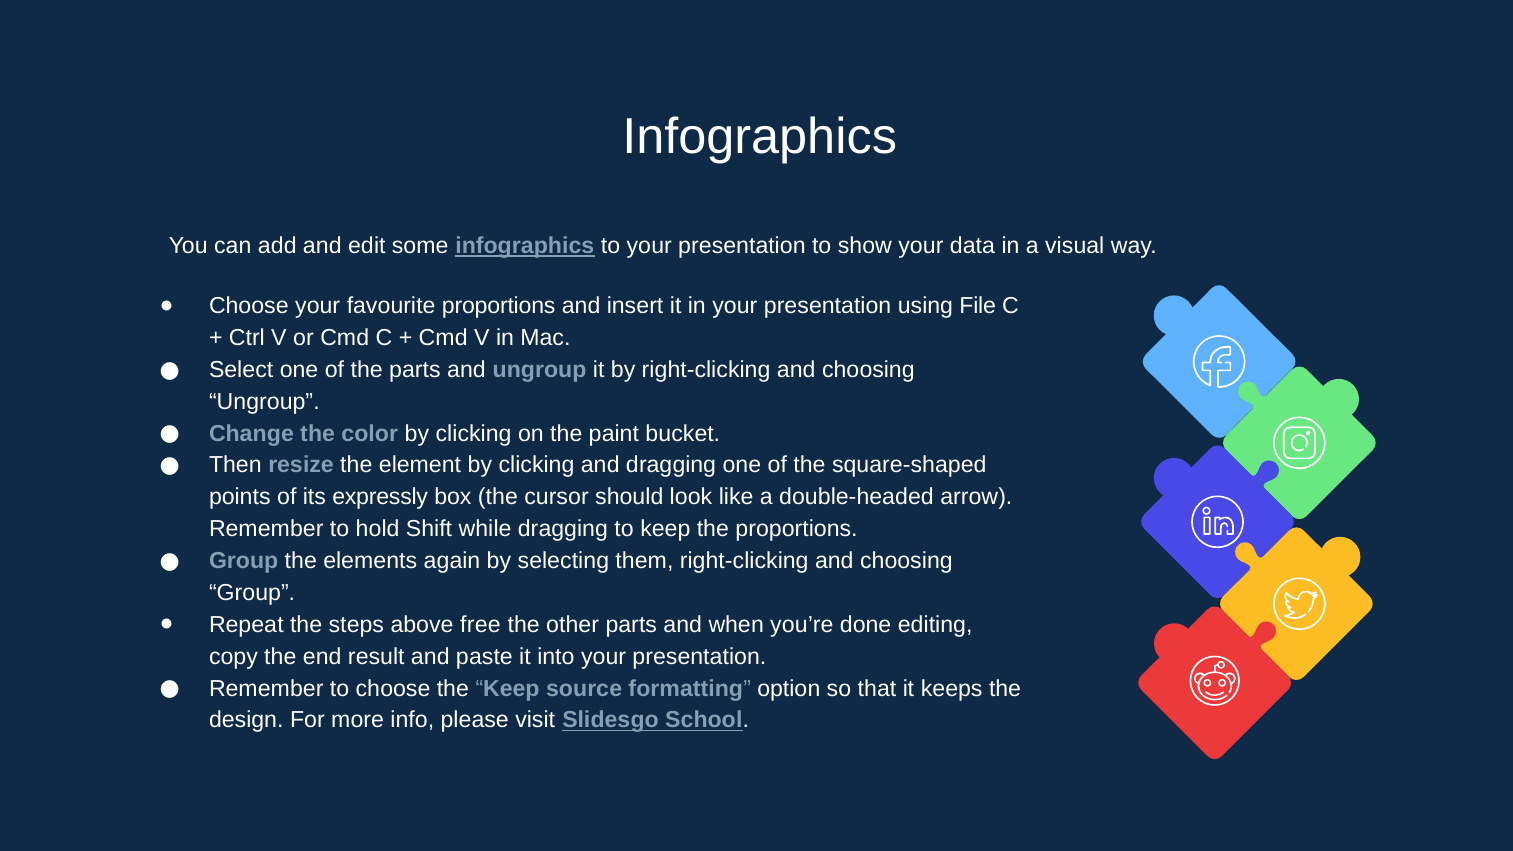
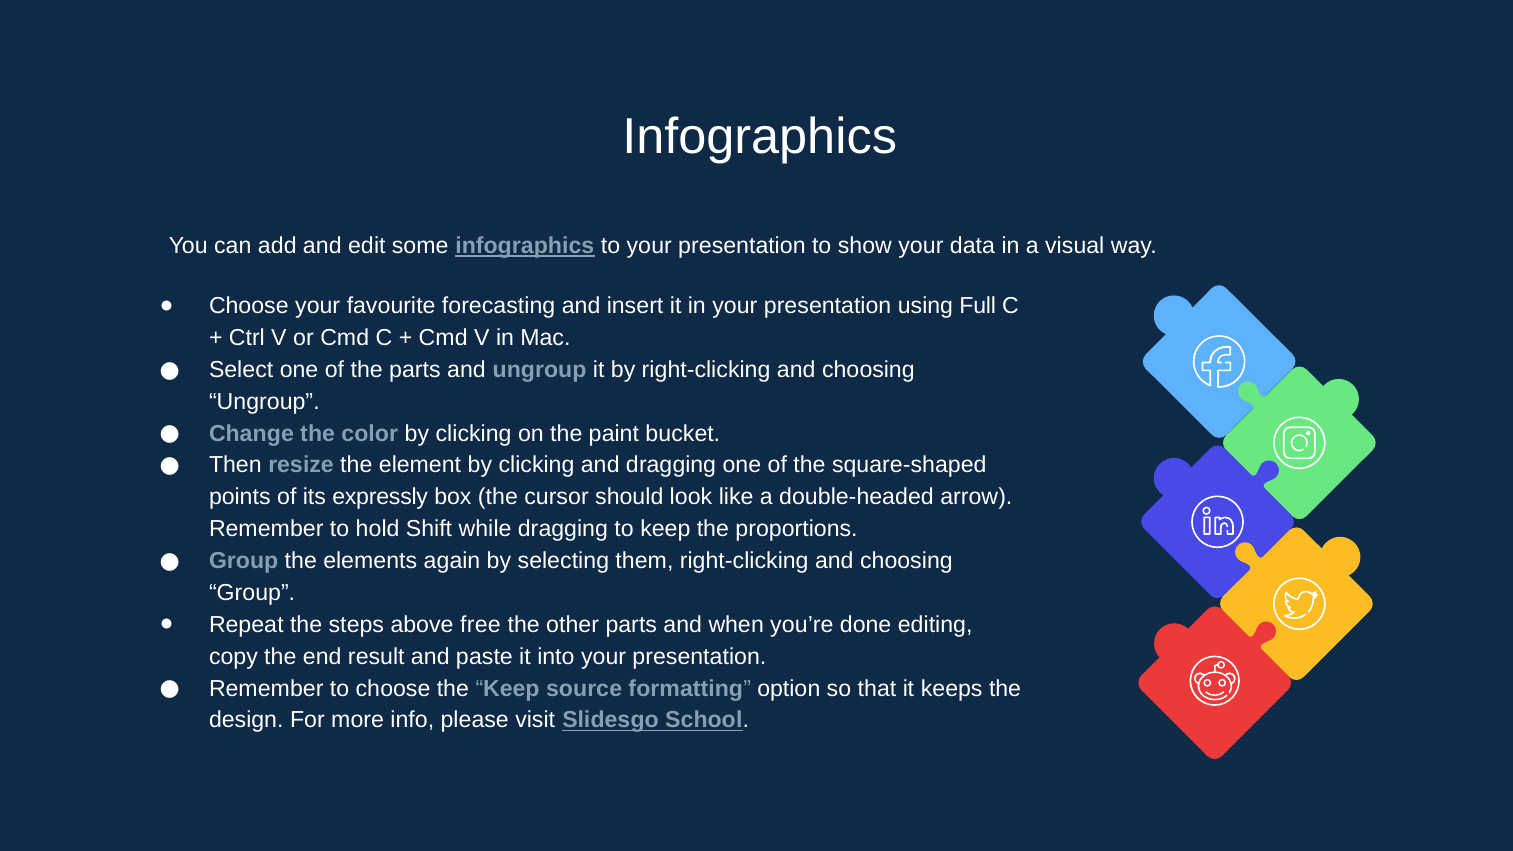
favourite proportions: proportions -> forecasting (499, 306)
File: File -> Full (978, 306)
